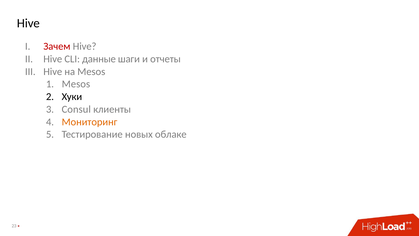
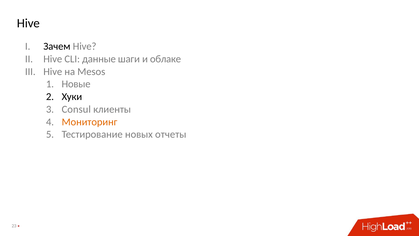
Зачем colour: red -> black (57, 46)
отчеты: отчеты -> облаке (166, 59)
Mesos: Mesos -> Новые (76, 84)
облаке: облаке -> отчеты (171, 134)
